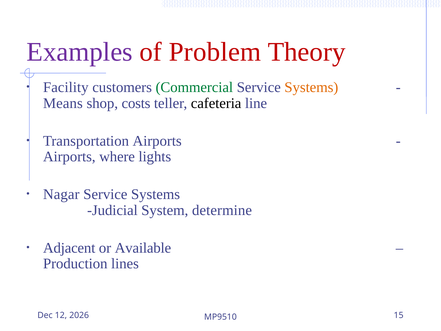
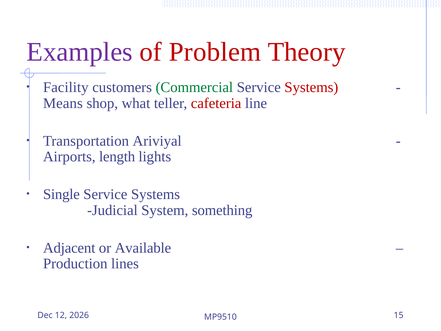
Systems colour: orange -> red (311, 87)
costs: costs -> what (136, 103)
cafeteria colour: black -> red (216, 103)
Transportation Airports: Airports -> Ariviyal (157, 141)
where: where -> length (117, 157)
Nagar: Nagar -> Single (61, 194)
determine: determine -> something (222, 210)
